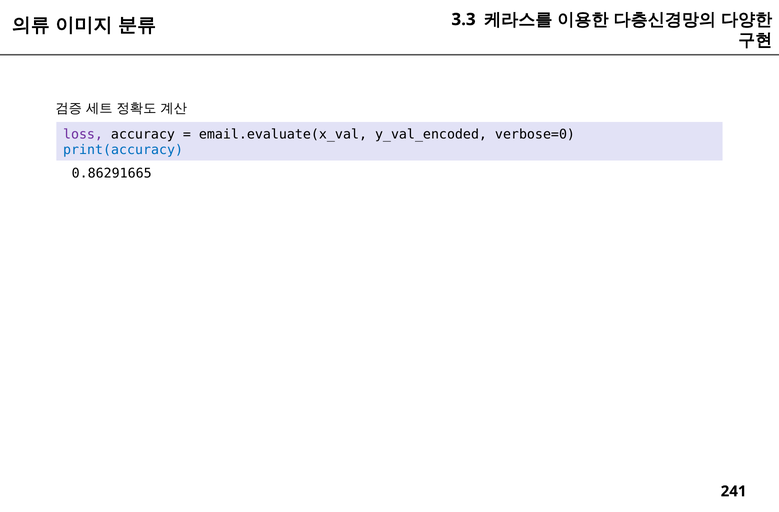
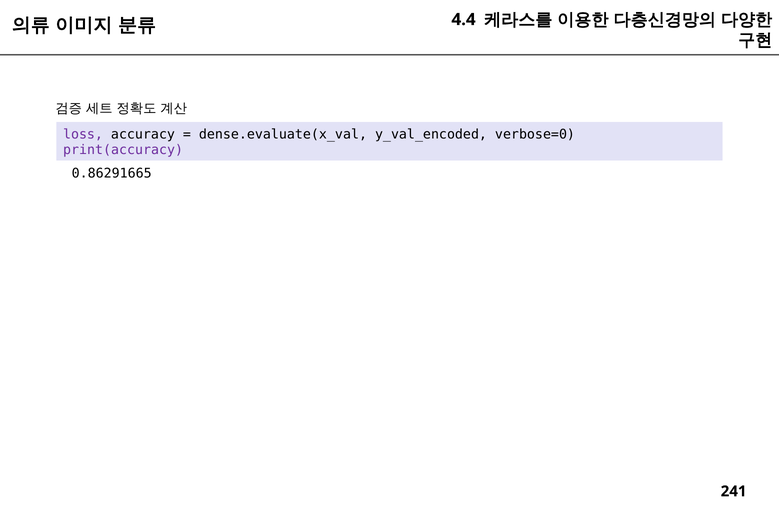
3.3: 3.3 -> 4.4 (464, 19)
email.evaluate(x_val: email.evaluate(x_val -> dense.evaluate(x_val (283, 134)
print(accuracy colour: blue -> purple (123, 150)
